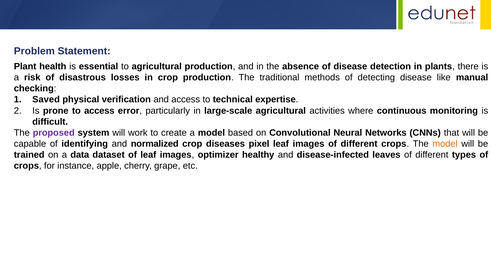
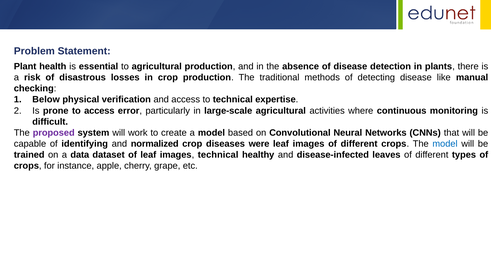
Saved: Saved -> Below (46, 100)
pixel: pixel -> were (259, 144)
model colour: orange -> blue (445, 144)
images optimizer: optimizer -> technical (218, 155)
